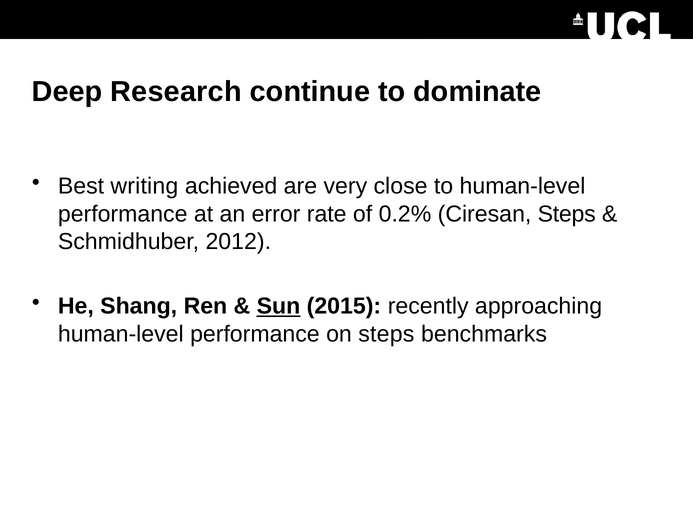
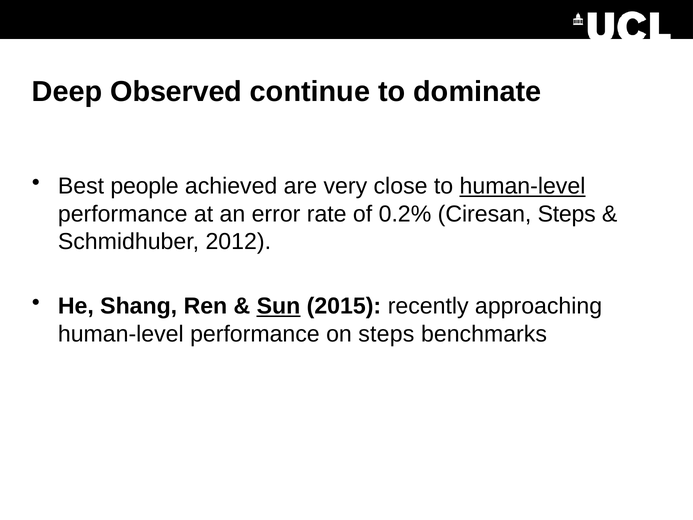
Research: Research -> Observed (176, 92)
writing: writing -> people (145, 186)
human-level underline: none -> present (522, 186)
